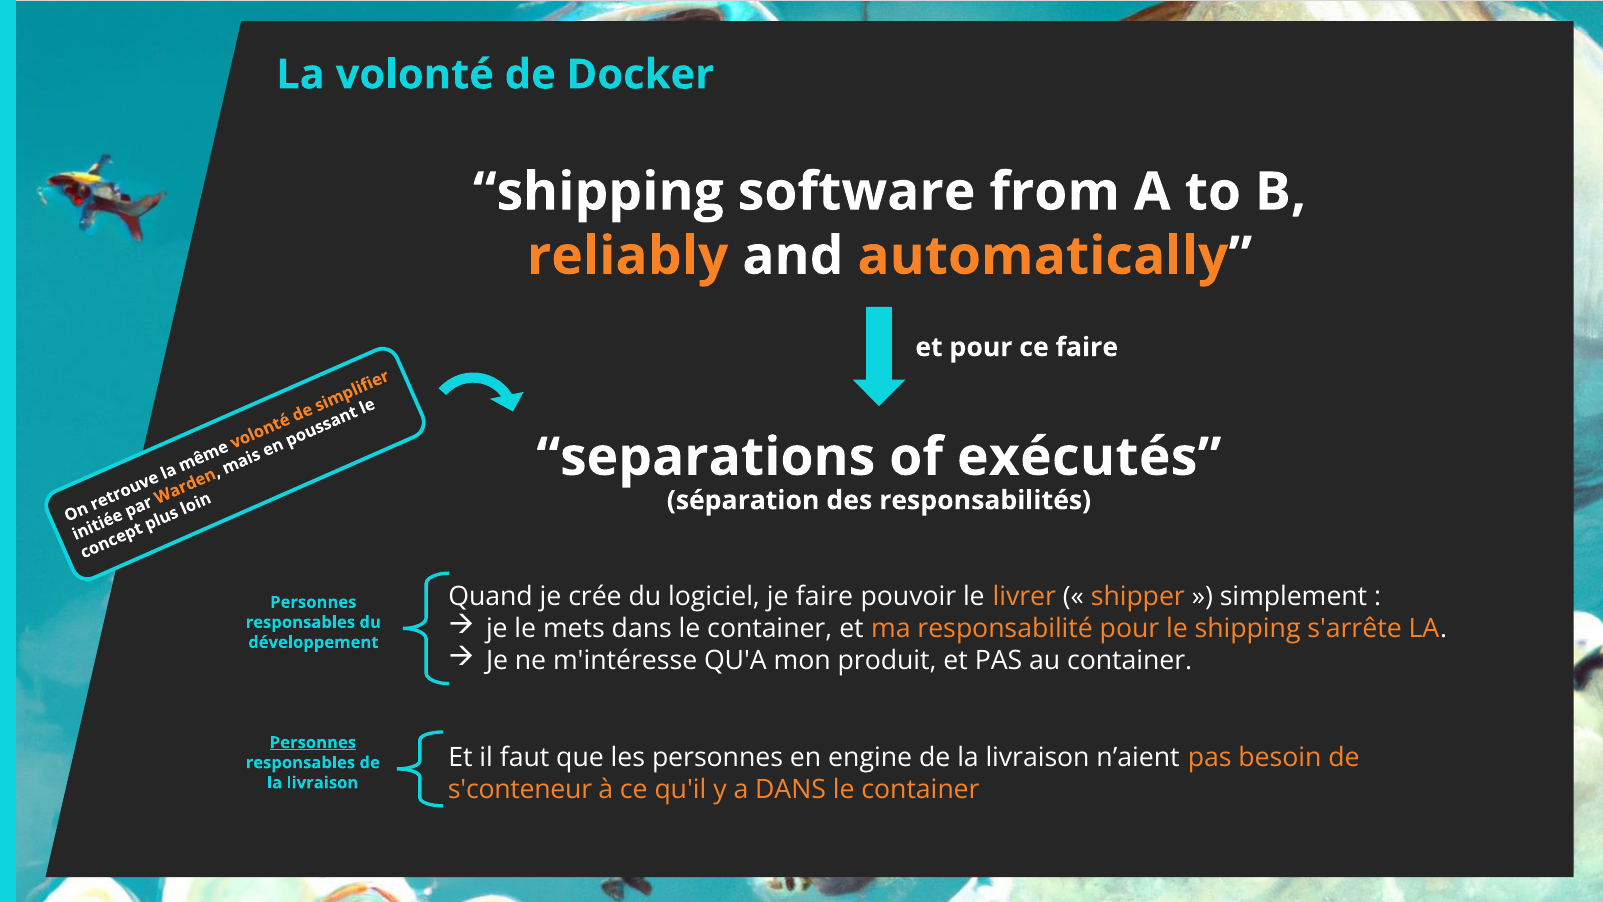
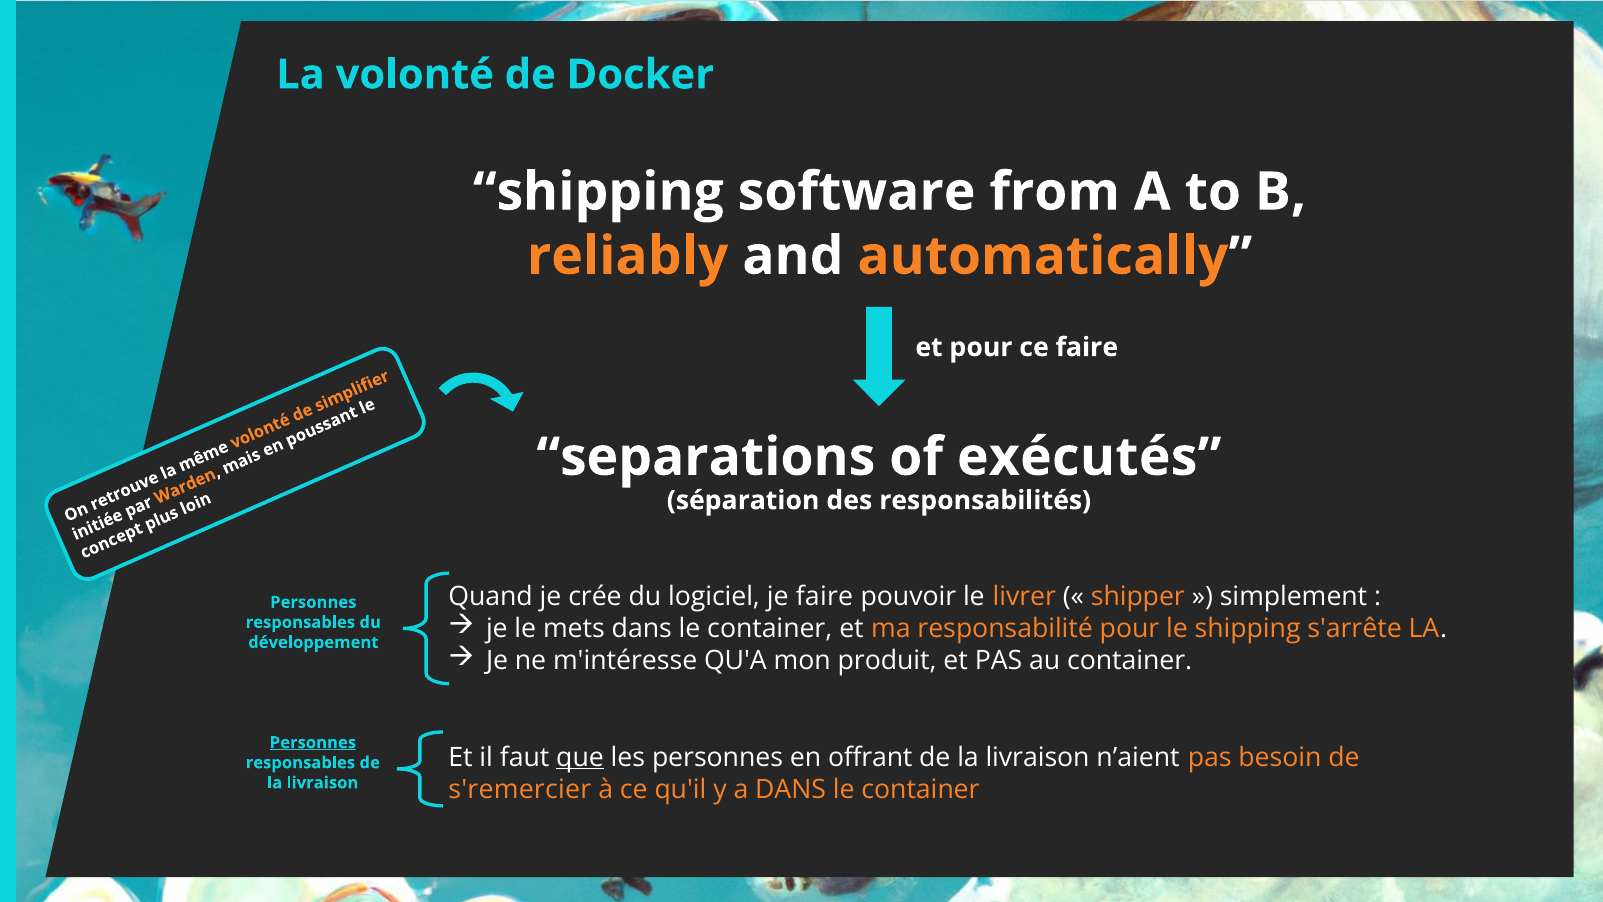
que underline: none -> present (580, 757)
engine: engine -> offrant (870, 757)
s'conteneur: s'conteneur -> s'remercier (520, 789)
